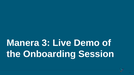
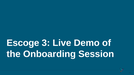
Manera: Manera -> Escoge (23, 43)
